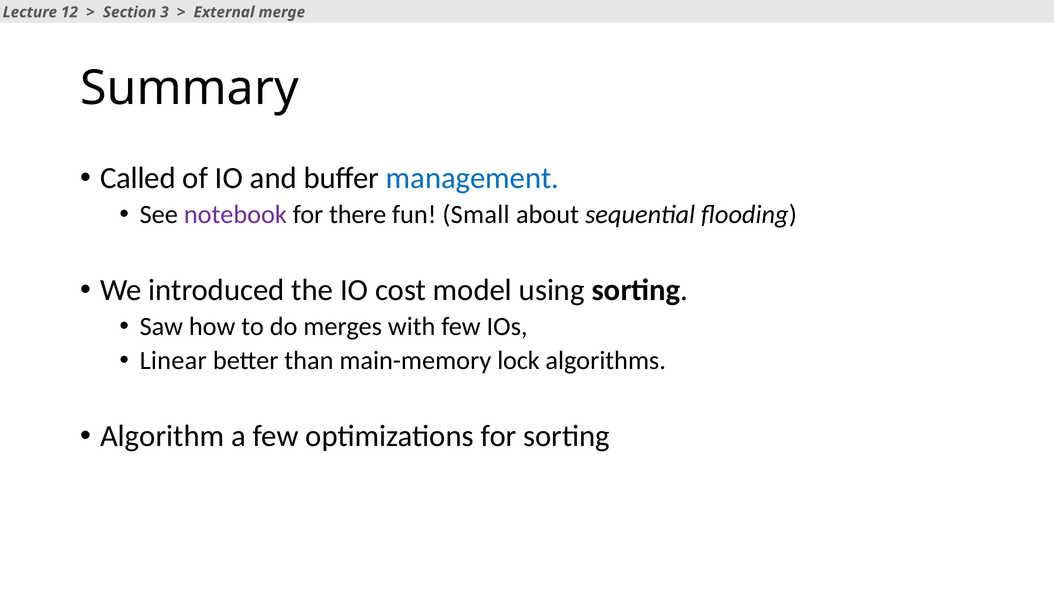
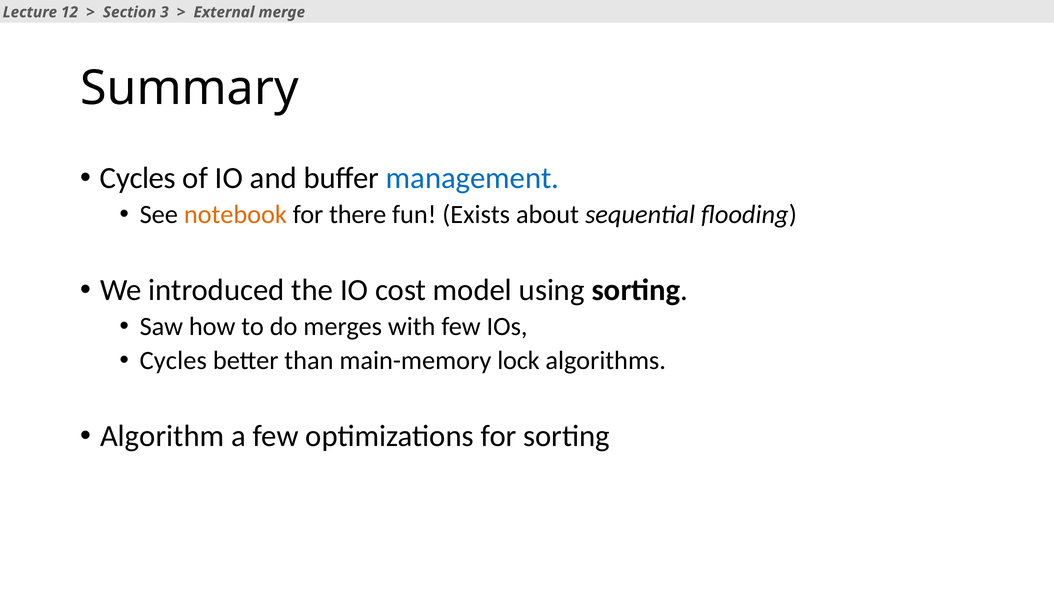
Called: Called -> Cycles (138, 178)
notebook colour: purple -> orange (235, 215)
Small: Small -> Exists (476, 215)
Linear: Linear -> Cycles (173, 360)
